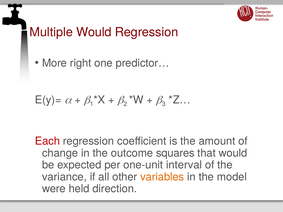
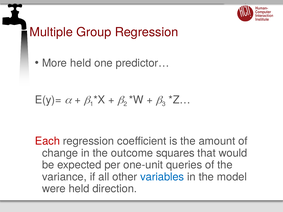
Multiple Would: Would -> Group (94, 32)
More right: right -> held (81, 63)
interval: interval -> queries (184, 165)
variables colour: orange -> blue (162, 177)
